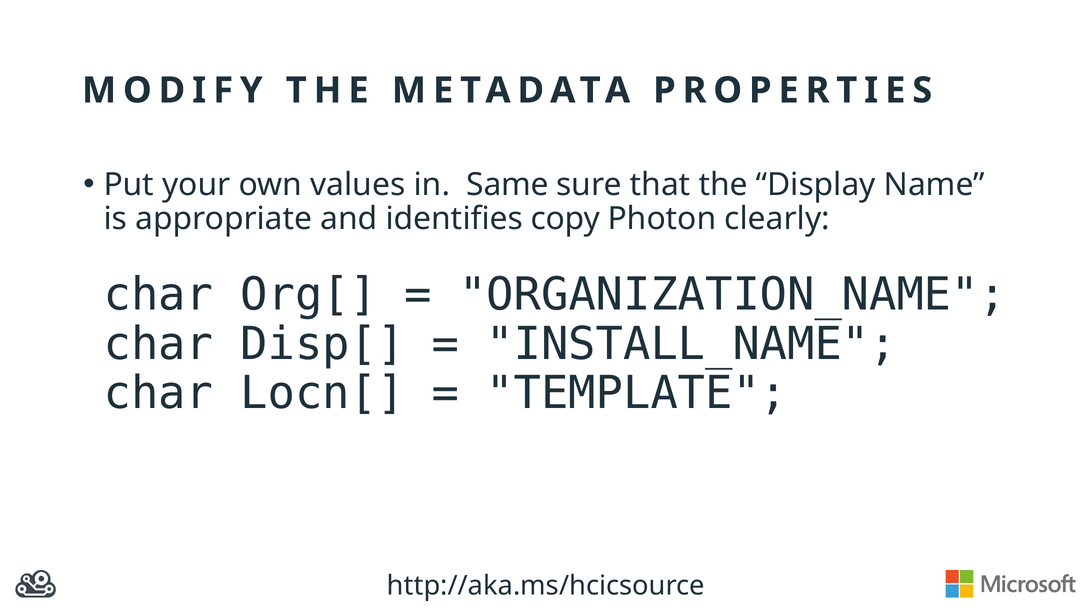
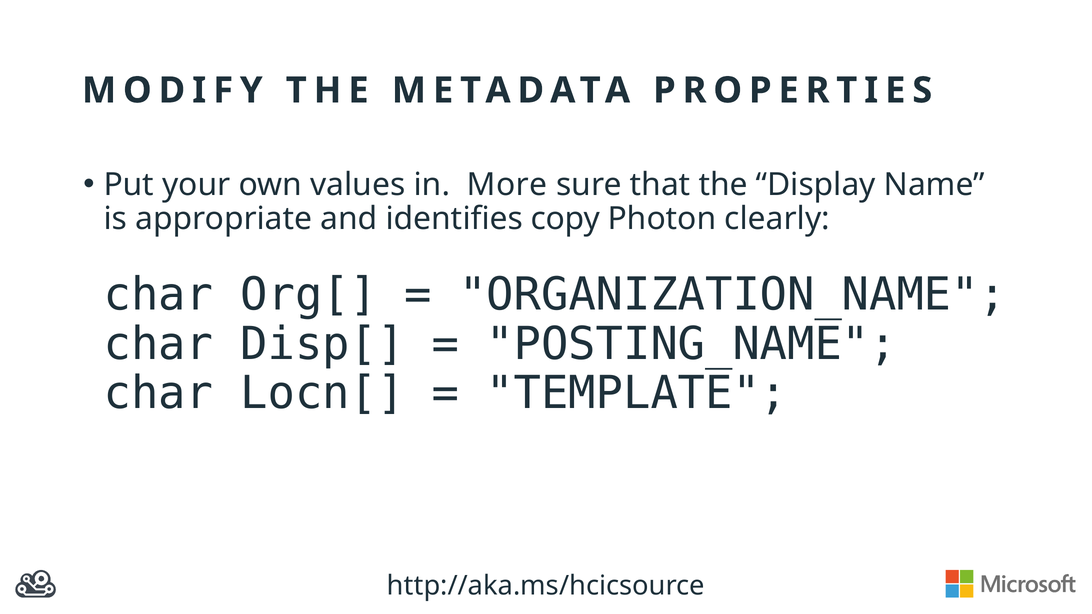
Same: Same -> More (507, 185)
INSTALL_NAME: INSTALL_NAME -> POSTING_NAME (692, 344)
